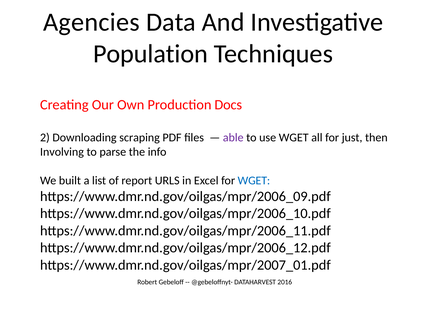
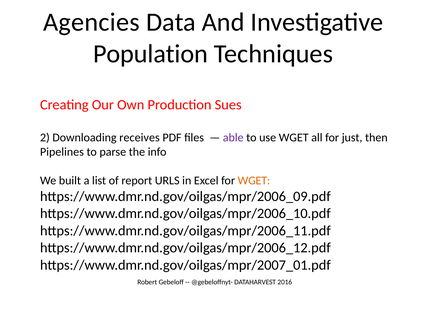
Docs: Docs -> Sues (228, 105)
scraping: scraping -> receives (140, 138)
Involving: Involving -> Pipelines (62, 152)
WGET colour: blue -> orange (254, 181)
